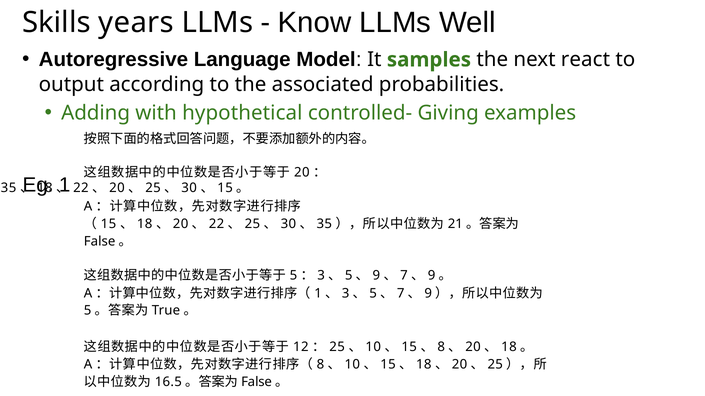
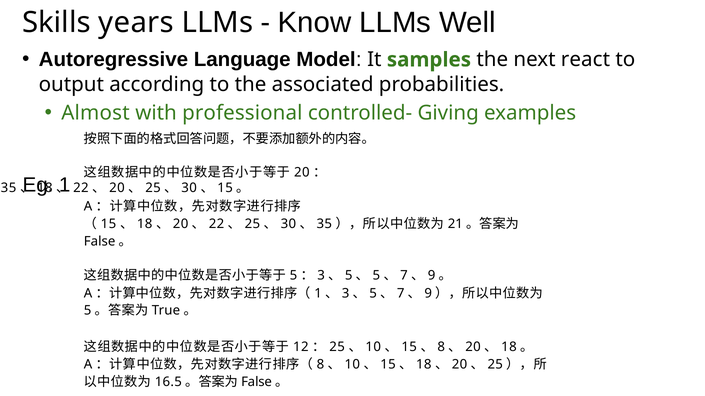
Adding: Adding -> Almost (95, 113)
hypothetical: hypothetical -> professional (242, 113)
9: 9 -> 5 (376, 276)
